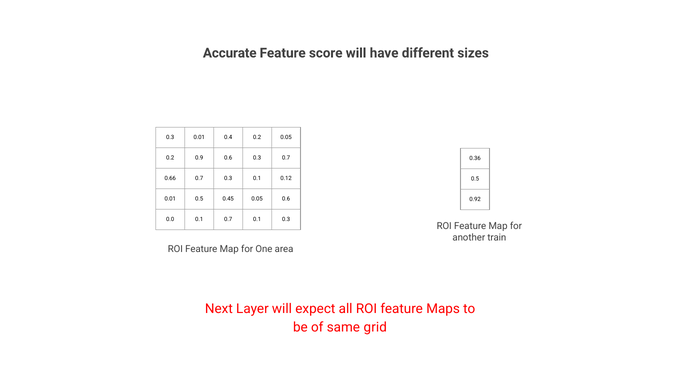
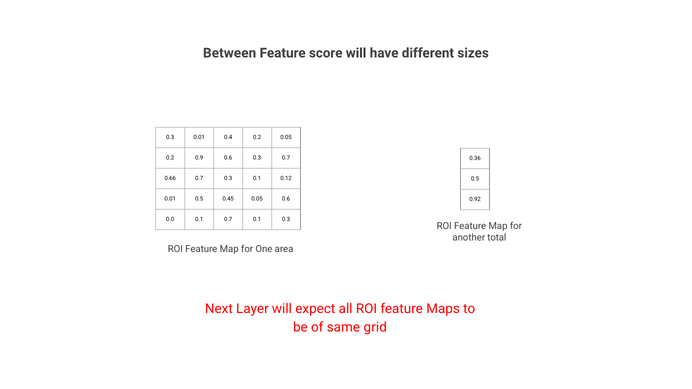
Accurate: Accurate -> Between (230, 53)
train: train -> total (497, 238)
